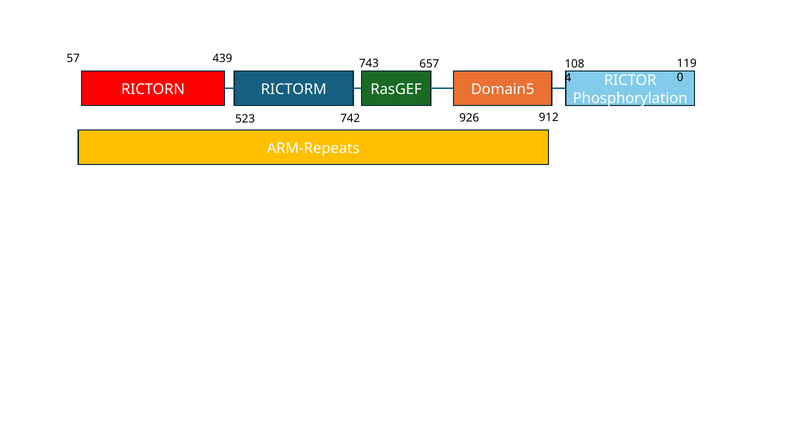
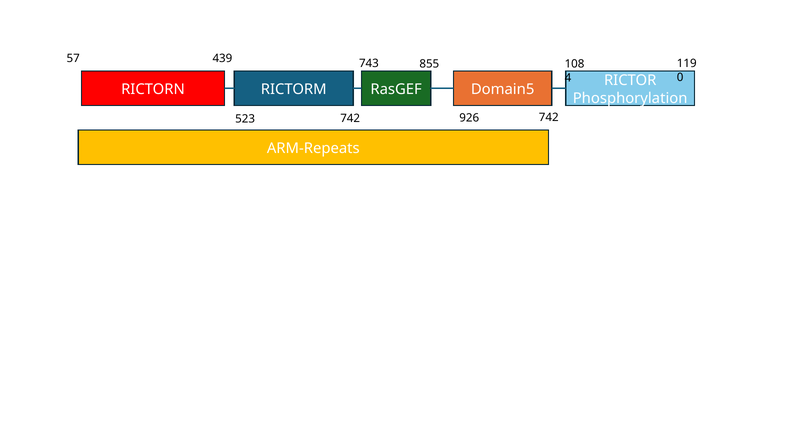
657: 657 -> 855 (429, 64)
926 912: 912 -> 742 (549, 118)
